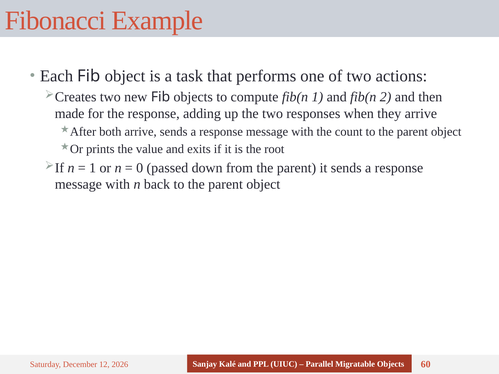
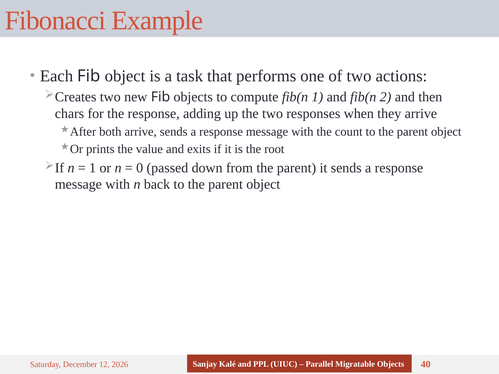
made: made -> chars (70, 114)
60: 60 -> 40 (426, 365)
